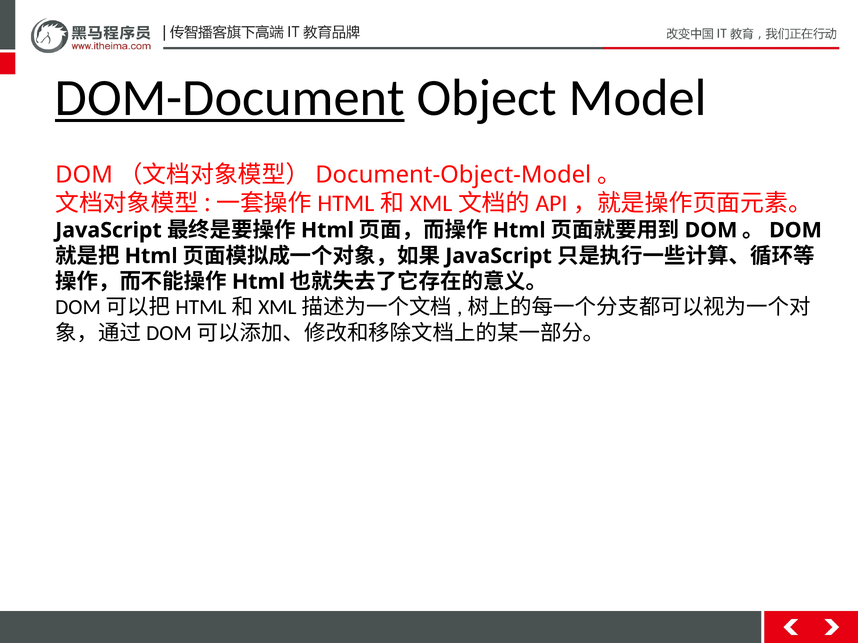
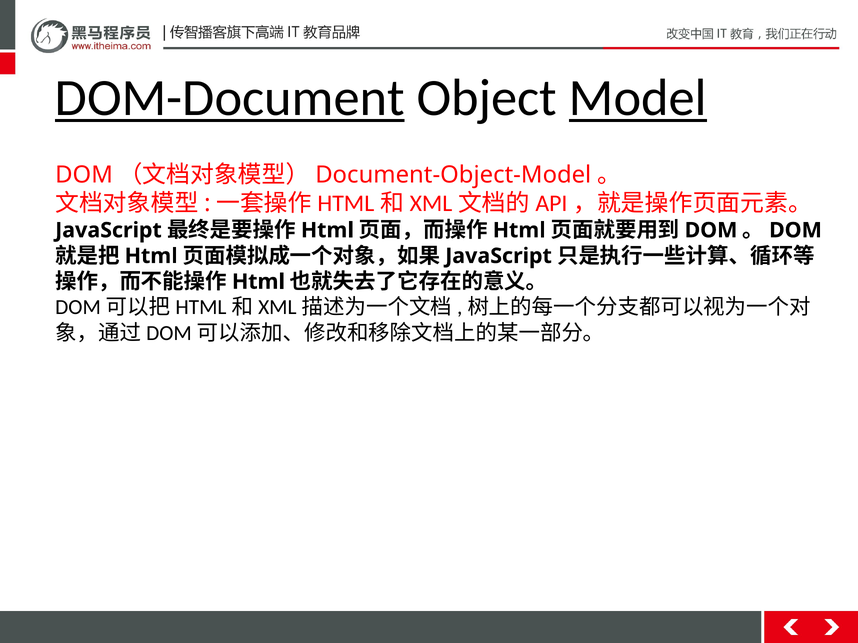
Model underline: none -> present (638, 98)
